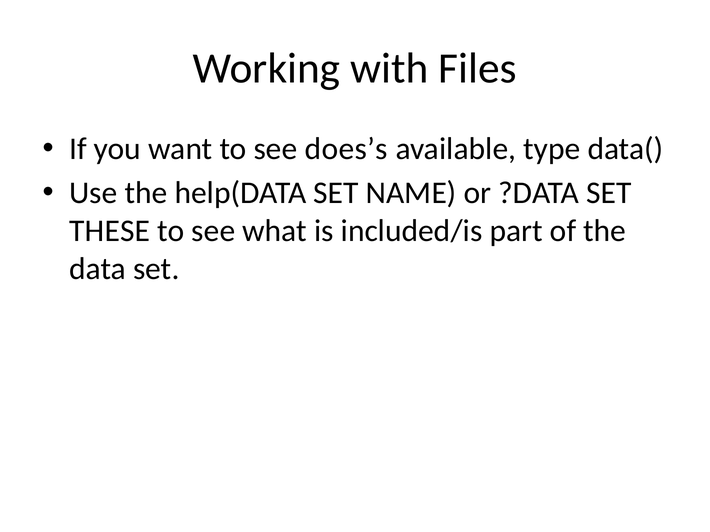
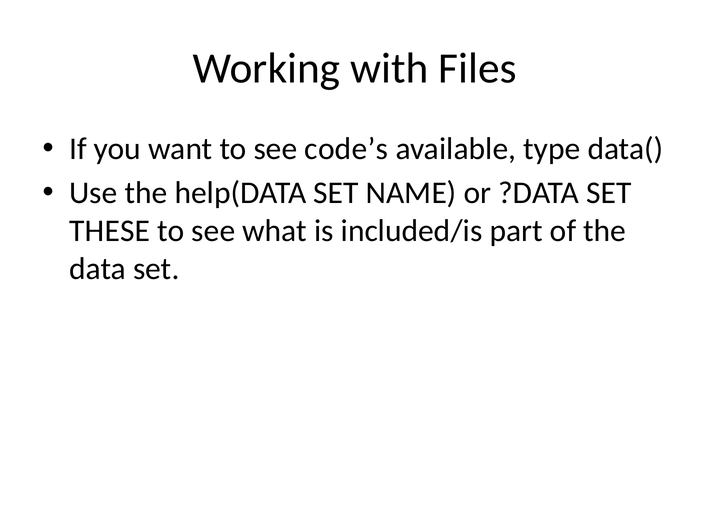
does’s: does’s -> code’s (346, 149)
